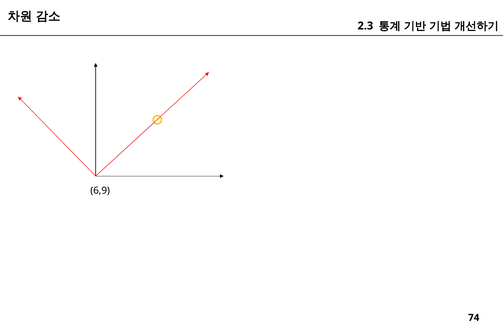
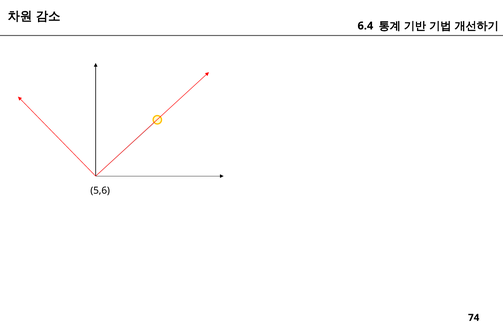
2.3: 2.3 -> 6.4 (365, 26)
6,9: 6,9 -> 5,6 (100, 190)
